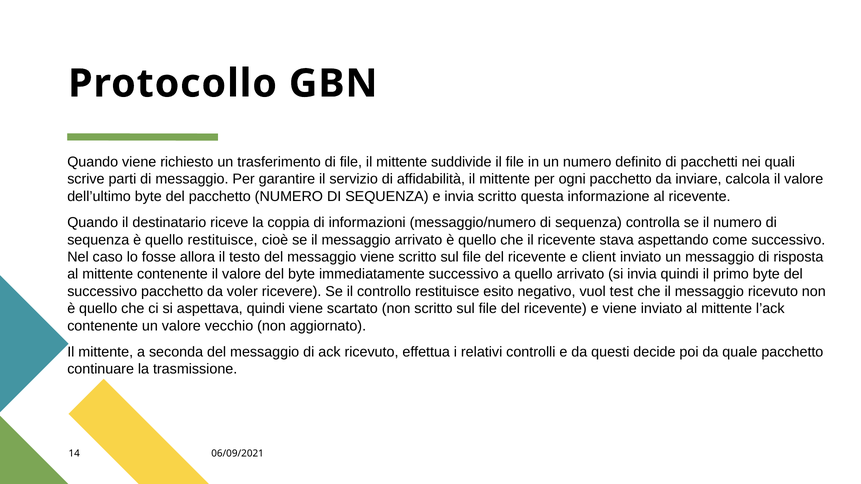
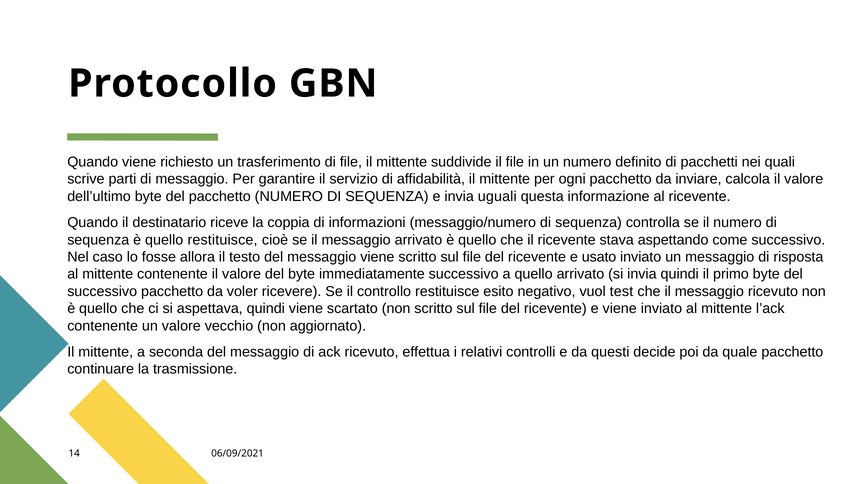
invia scritto: scritto -> uguali (497, 197)
client: client -> usato (599, 257)
